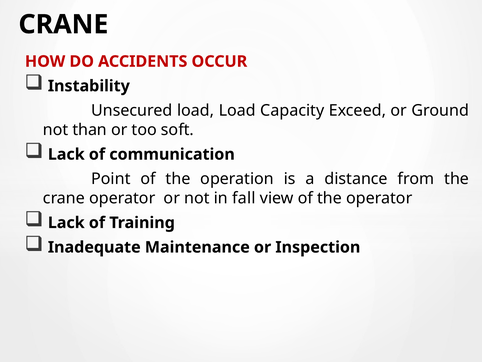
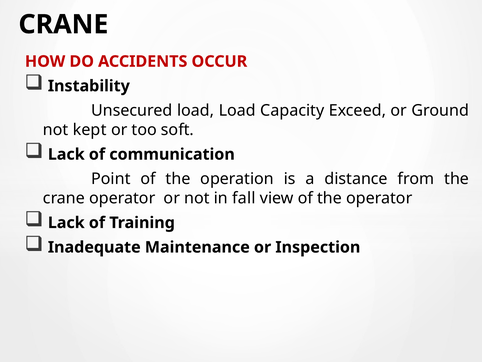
than: than -> kept (90, 130)
